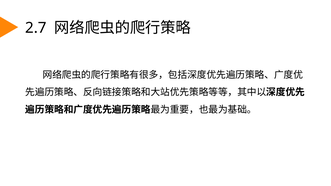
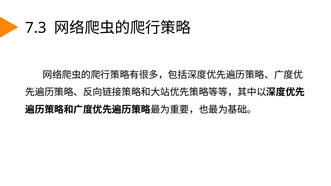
2.7: 2.7 -> 7.3 (36, 28)
